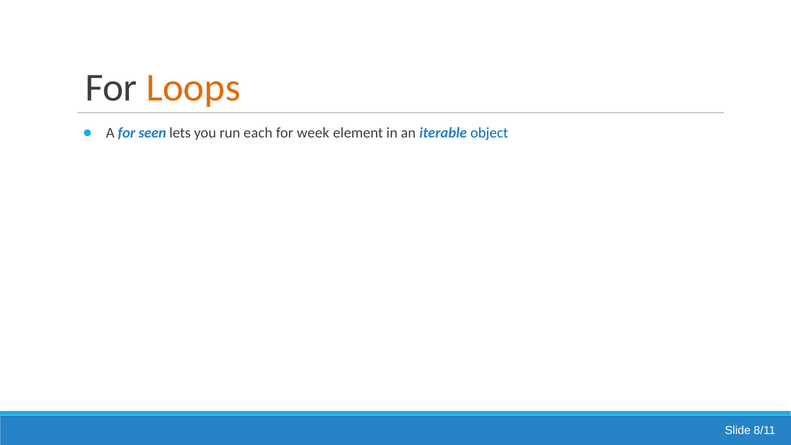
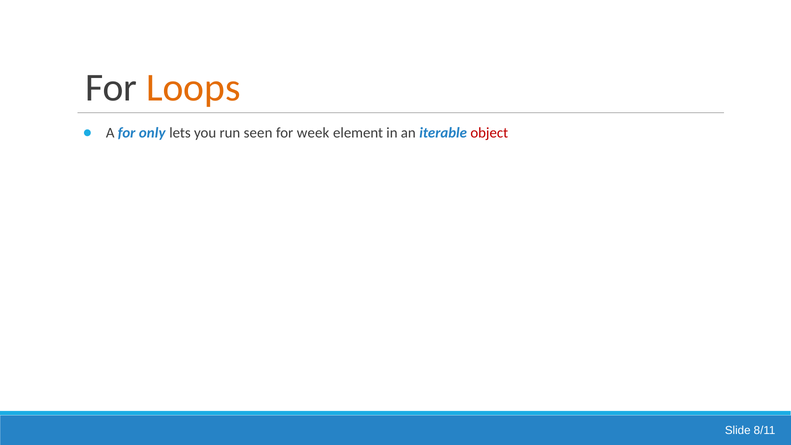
seen: seen -> only (152, 133)
each: each -> seen (258, 133)
object colour: blue -> red (489, 133)
